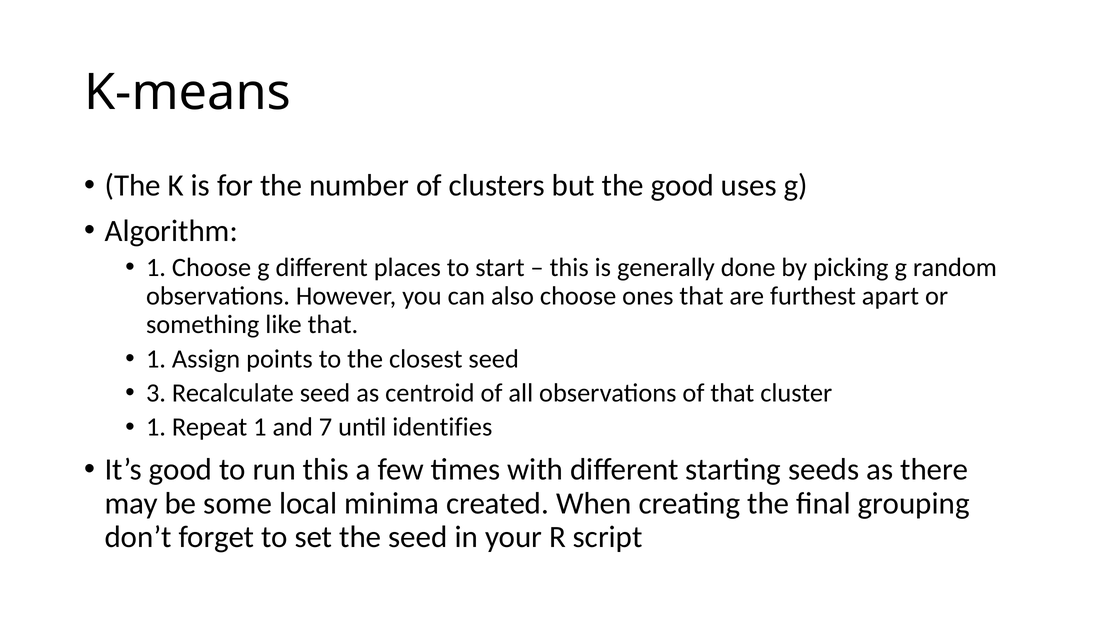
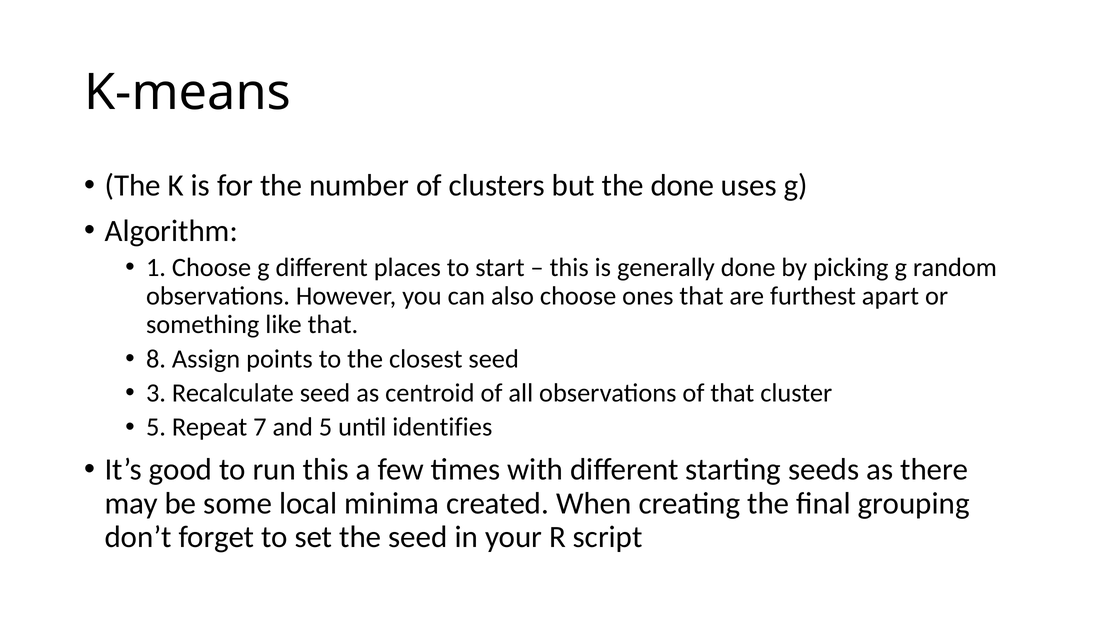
the good: good -> done (683, 186)
1: 1 -> 8 (156, 359)
1: 1 -> 5 (156, 427)
Repeat 1: 1 -> 7 (260, 427)
and 7: 7 -> 5 (325, 427)
